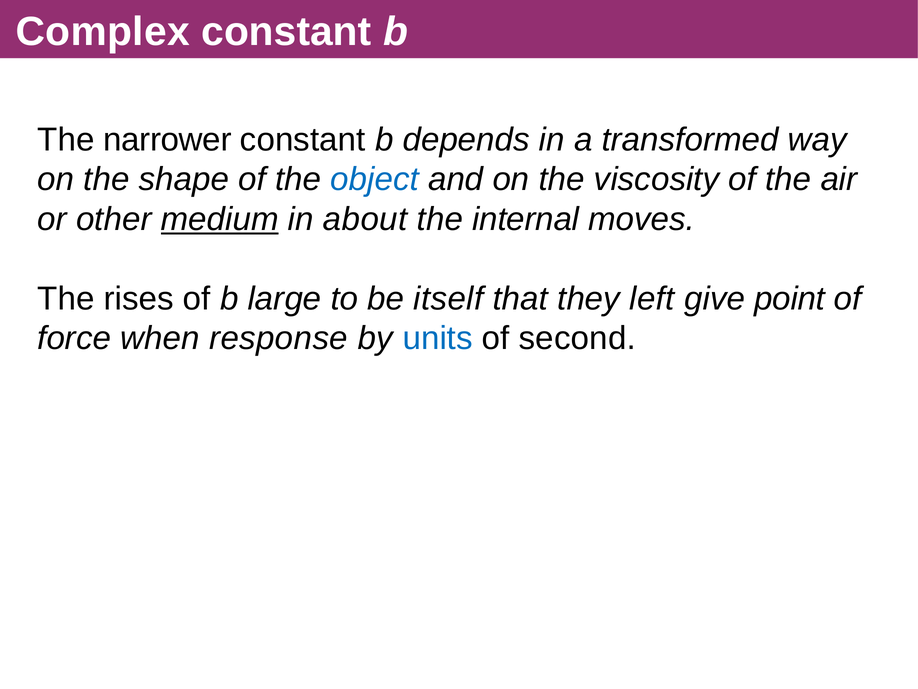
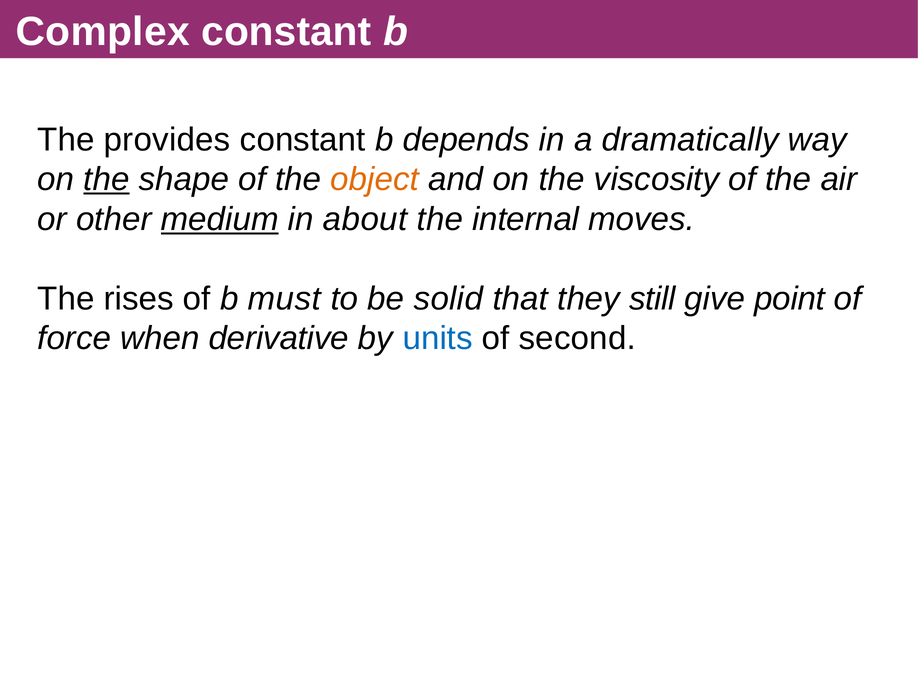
narrower: narrower -> provides (167, 140)
transformed: transformed -> dramatically (690, 140)
the underline: none -> present (106, 179)
object colour: blue -> orange (375, 179)
large: large -> must (284, 299)
itself: itself -> solid (448, 299)
left: left -> still (652, 299)
response: response -> derivative (279, 338)
